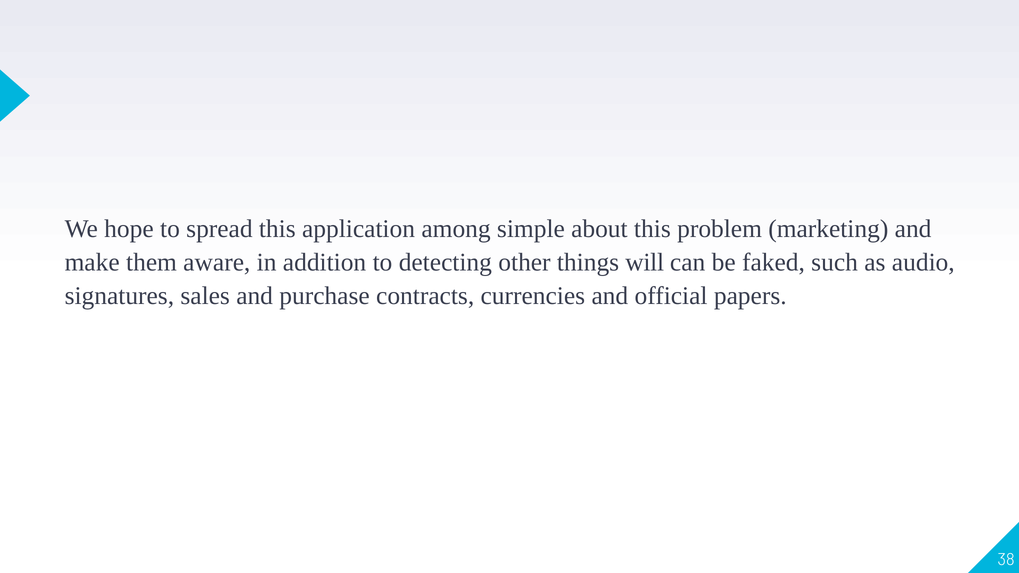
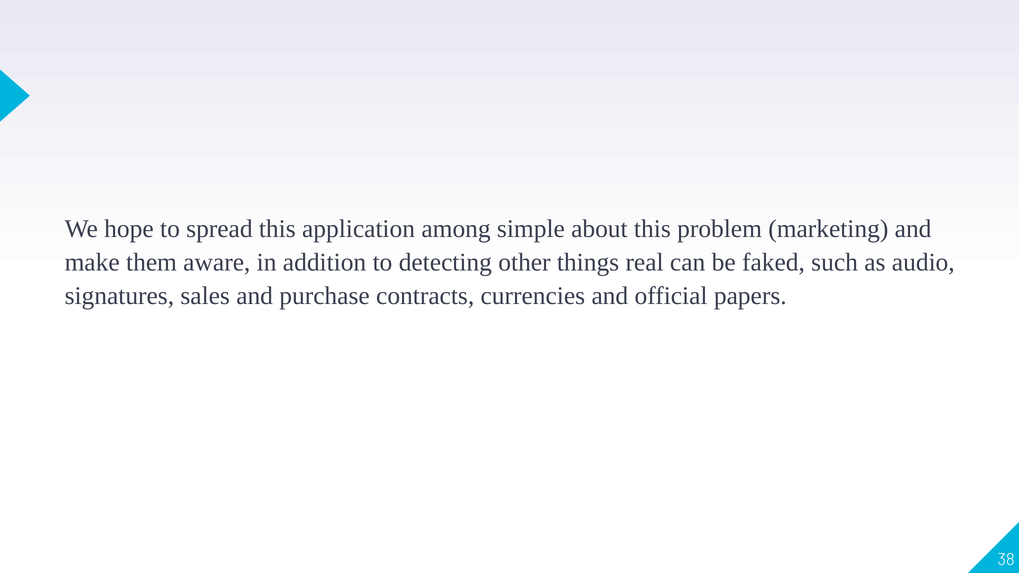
will: will -> real (645, 262)
